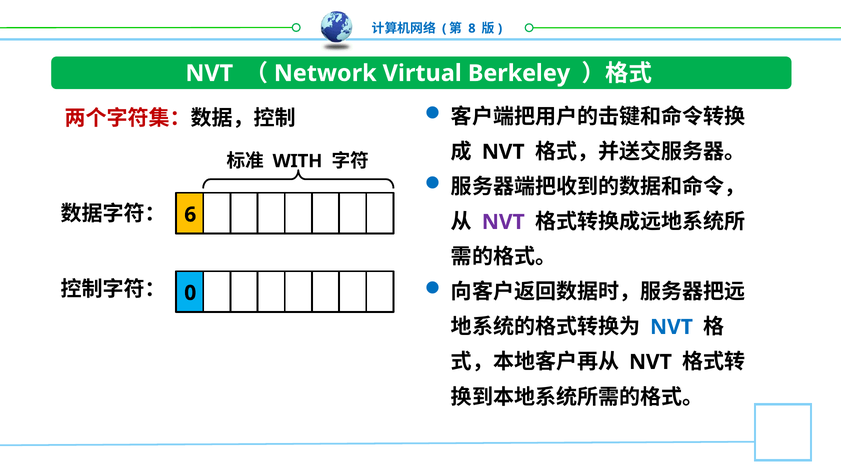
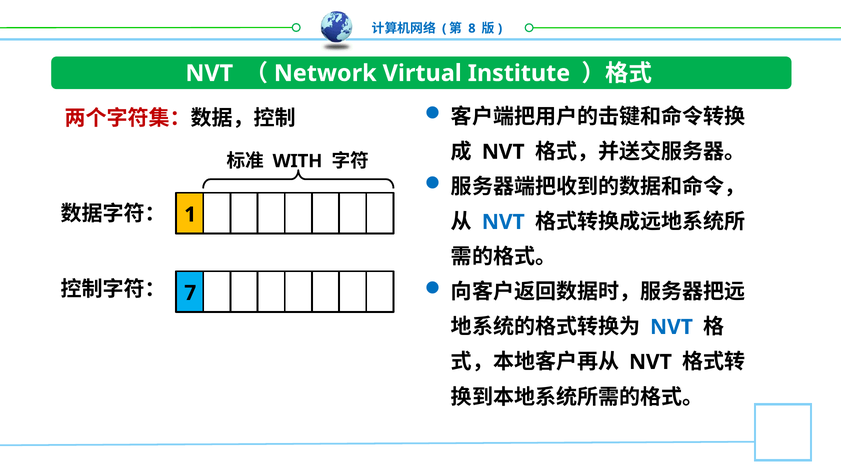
Berkeley: Berkeley -> Institute (519, 73)
6: 6 -> 1 (190, 215)
NVT colour: purple -> blue (503, 222)
0: 0 -> 7 (190, 293)
